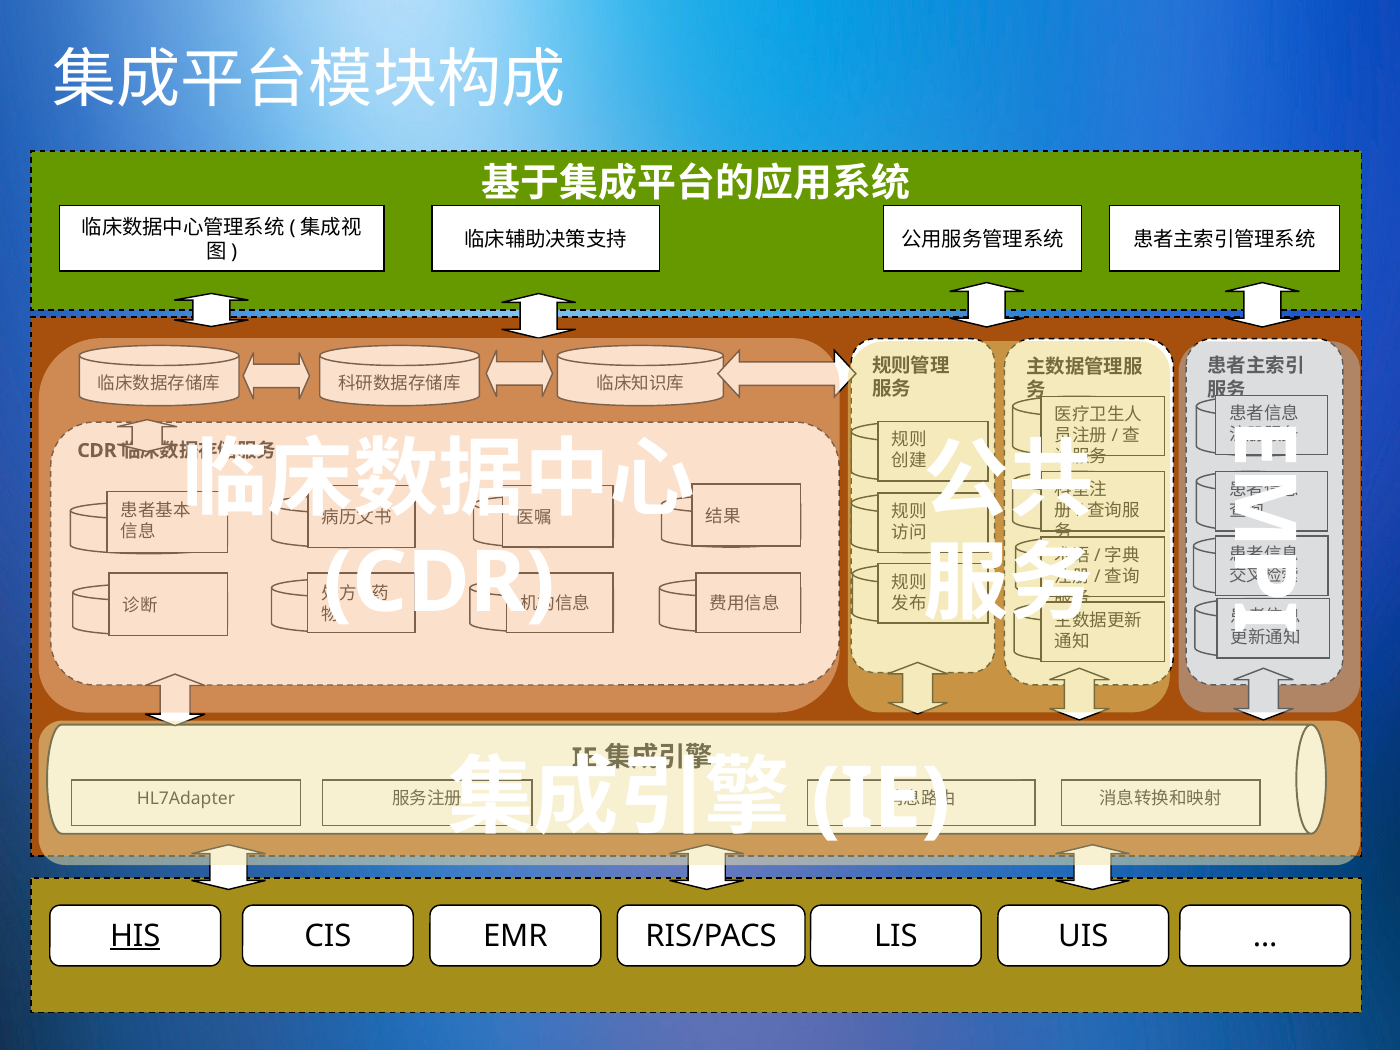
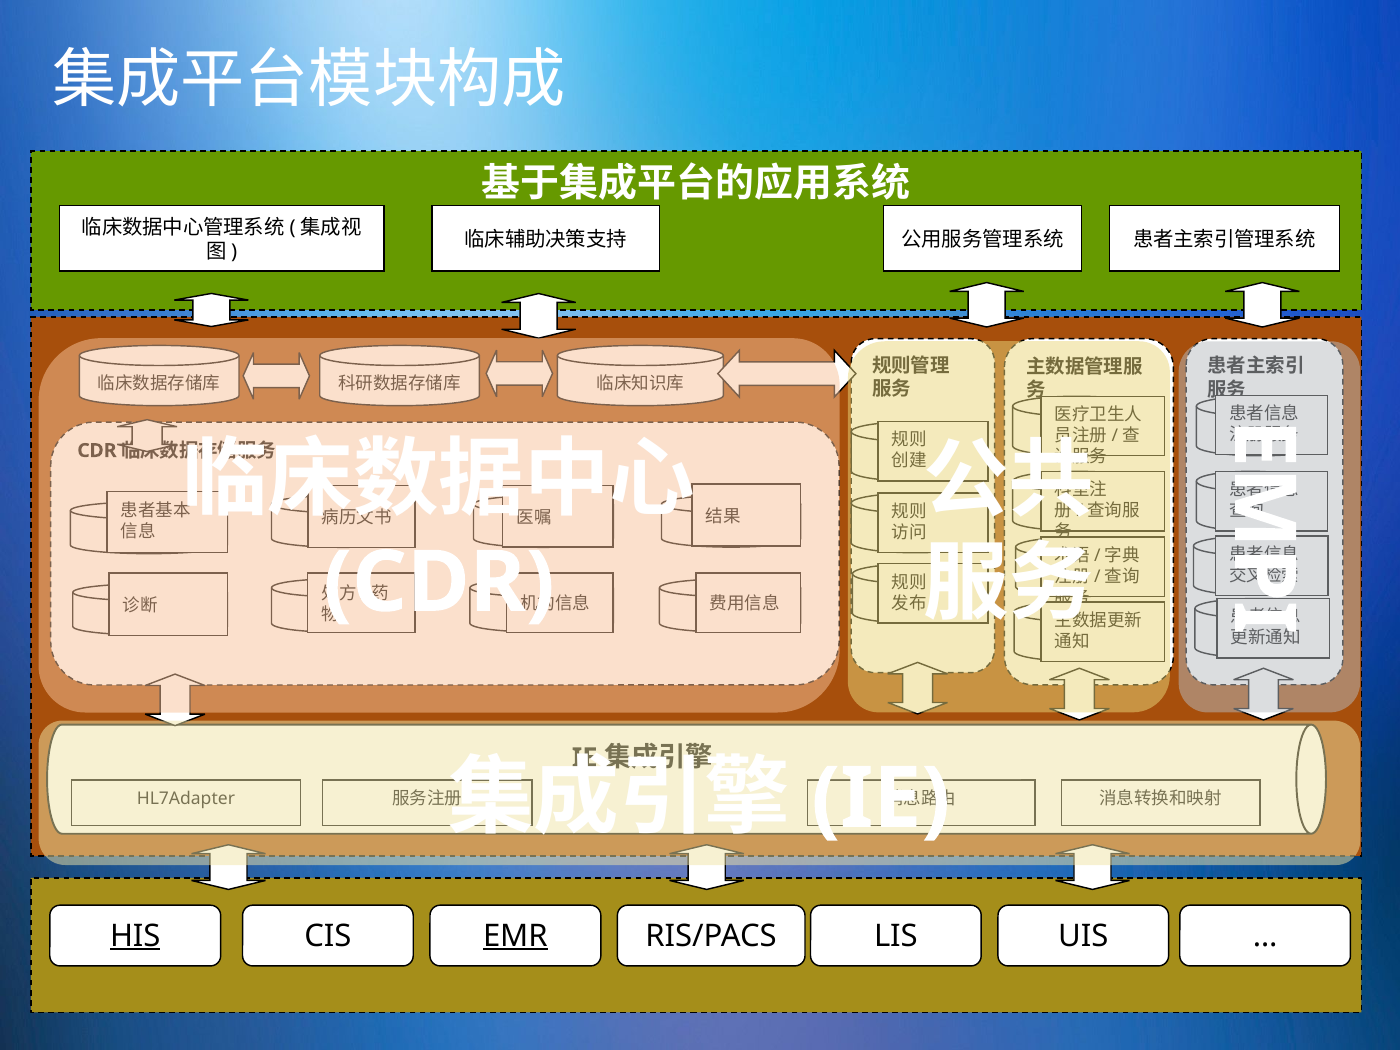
EMR underline: none -> present (515, 936)
